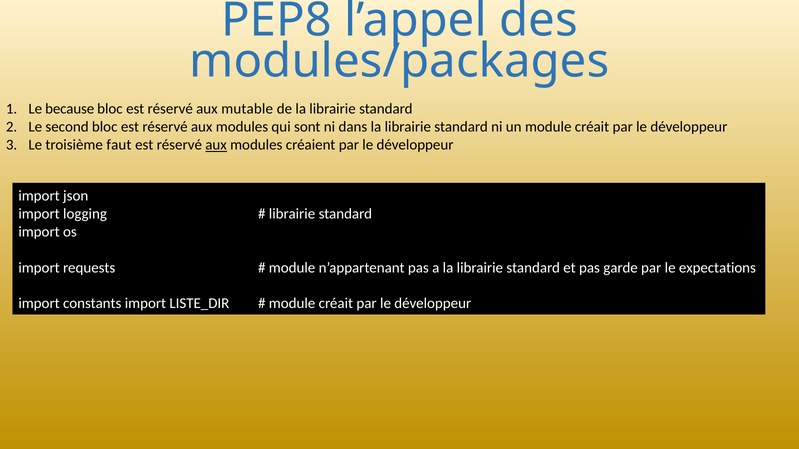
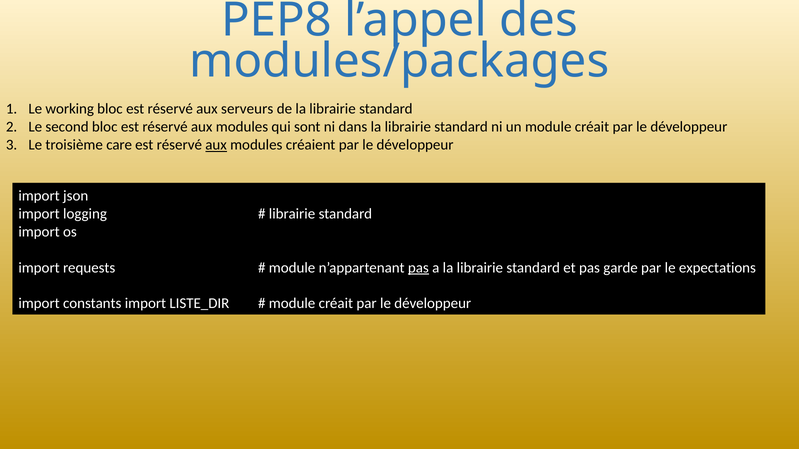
because: because -> working (70, 109)
mutable: mutable -> serveurs (247, 109)
faut: faut -> care (119, 145)
pas underline: none -> present (418, 268)
